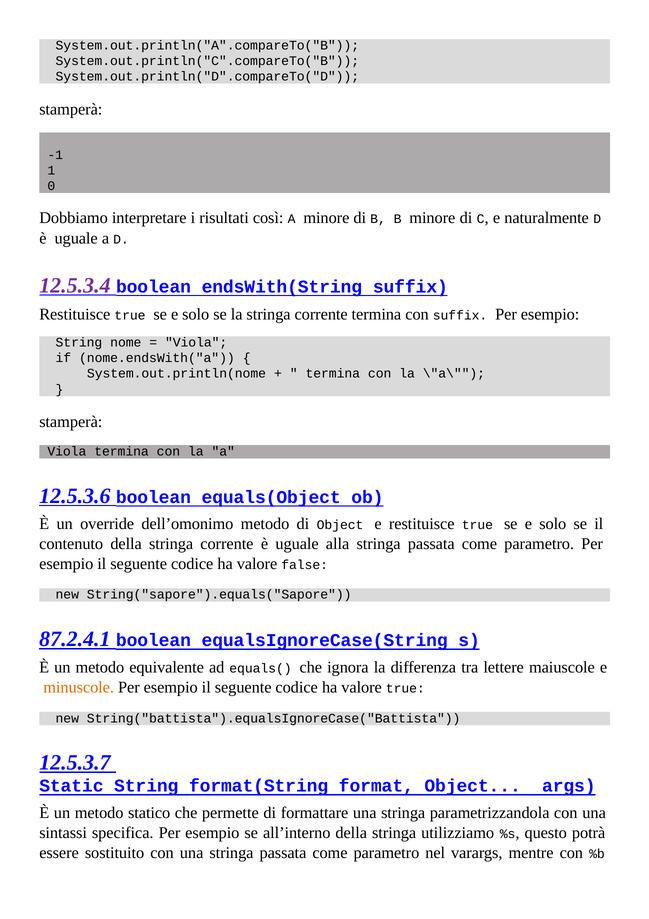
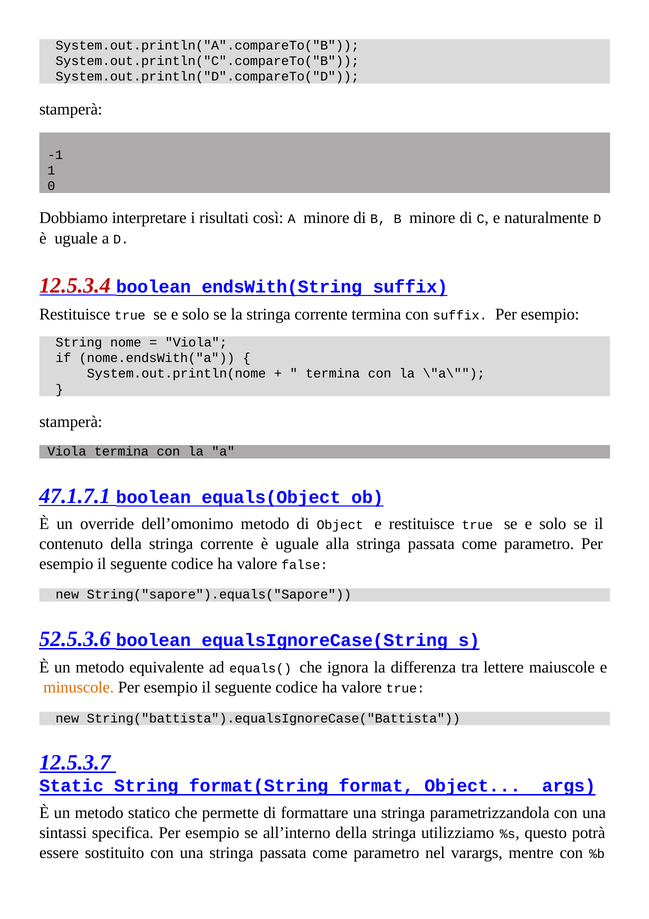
12.5.3.4 colour: purple -> red (75, 285)
12.5.3.6: 12.5.3.6 -> 47.1.7.1 (75, 496)
87.2.4.1: 87.2.4.1 -> 52.5.3.6 (75, 639)
